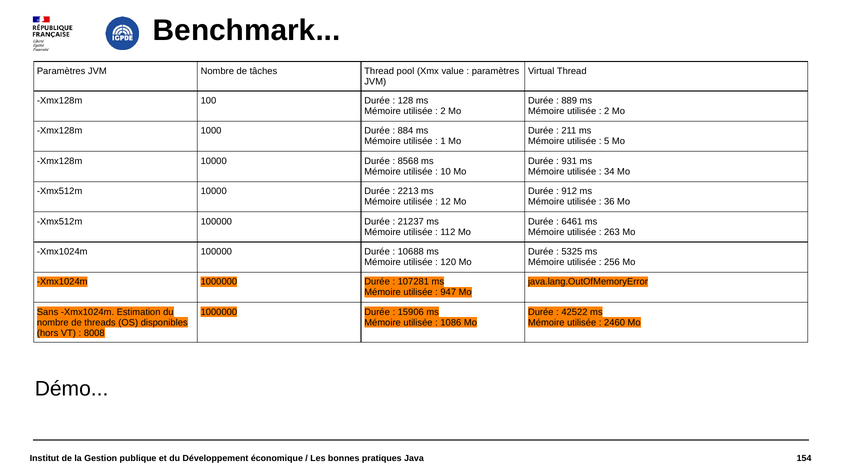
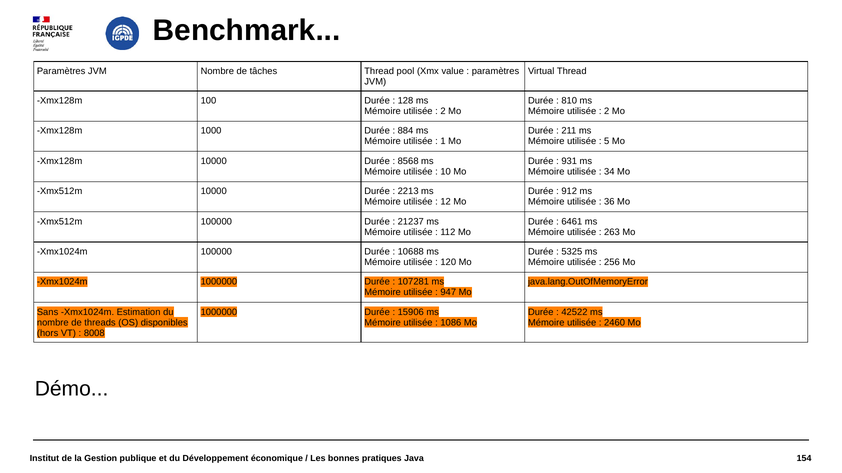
889: 889 -> 810 (569, 101)
